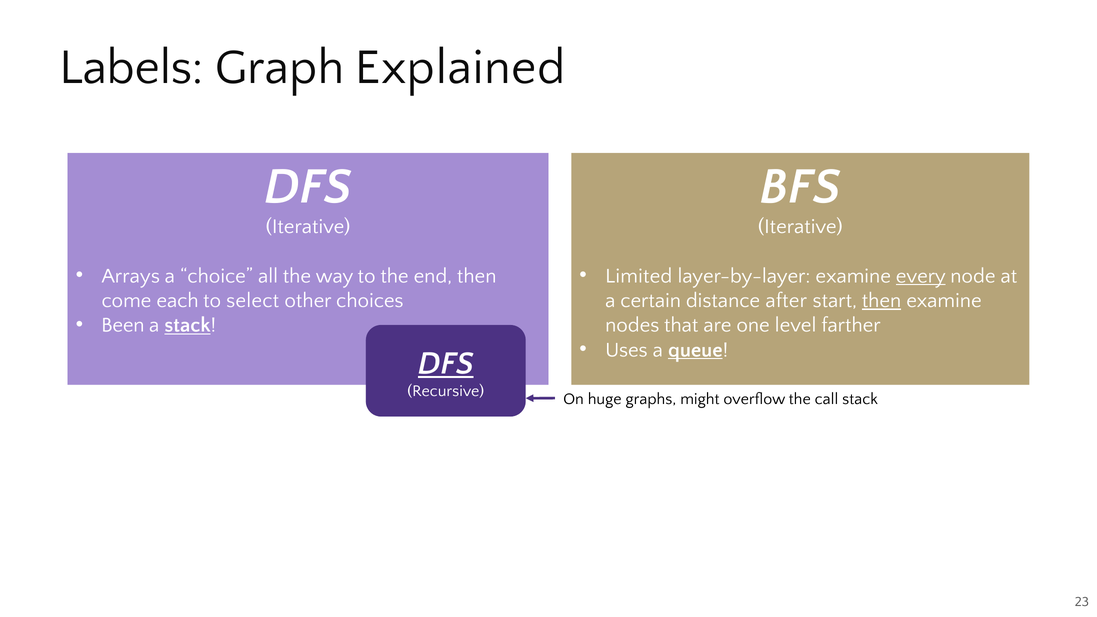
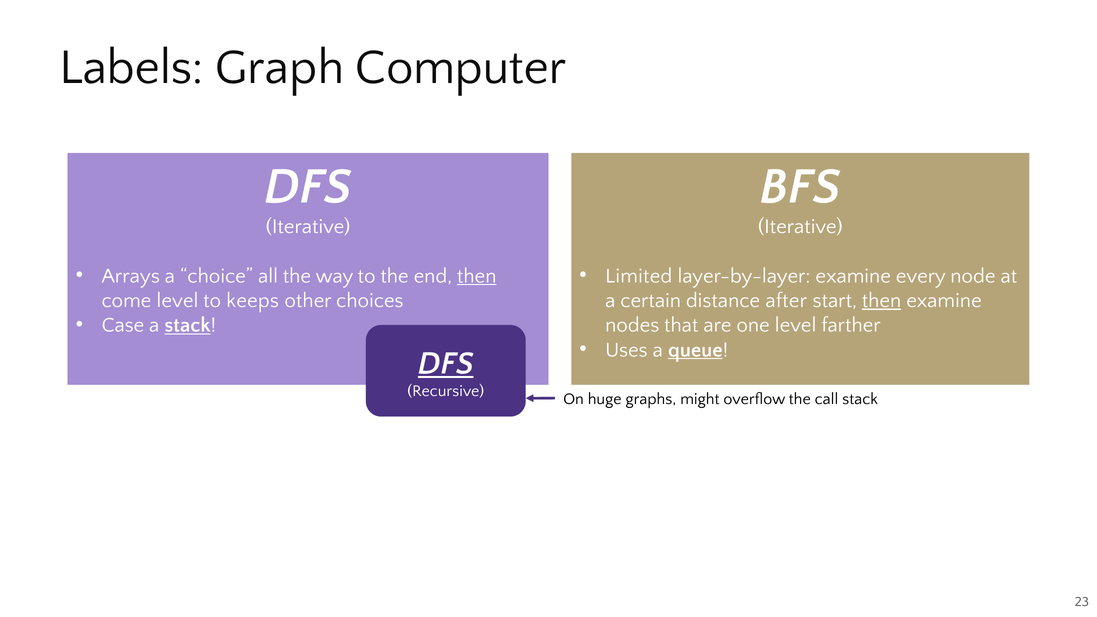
Explained: Explained -> Computer (461, 67)
then underline: none -> present (477, 276)
every underline: present -> none (921, 276)
come each: each -> level (177, 300)
select: select -> keeps (253, 300)
Been: Been -> Case (123, 325)
